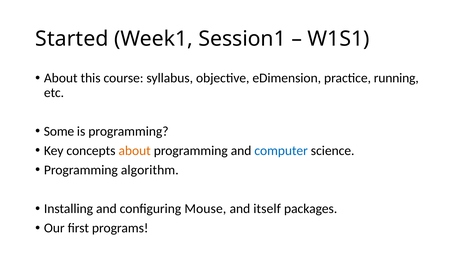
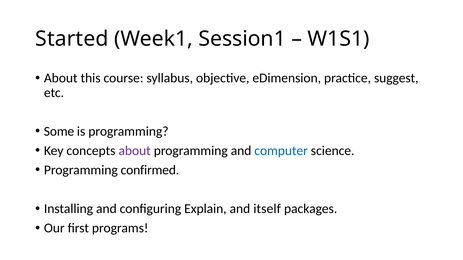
running: running -> suggest (396, 78)
about colour: orange -> purple (135, 151)
algorithm: algorithm -> confirmed (150, 170)
Mouse: Mouse -> Explain (205, 209)
